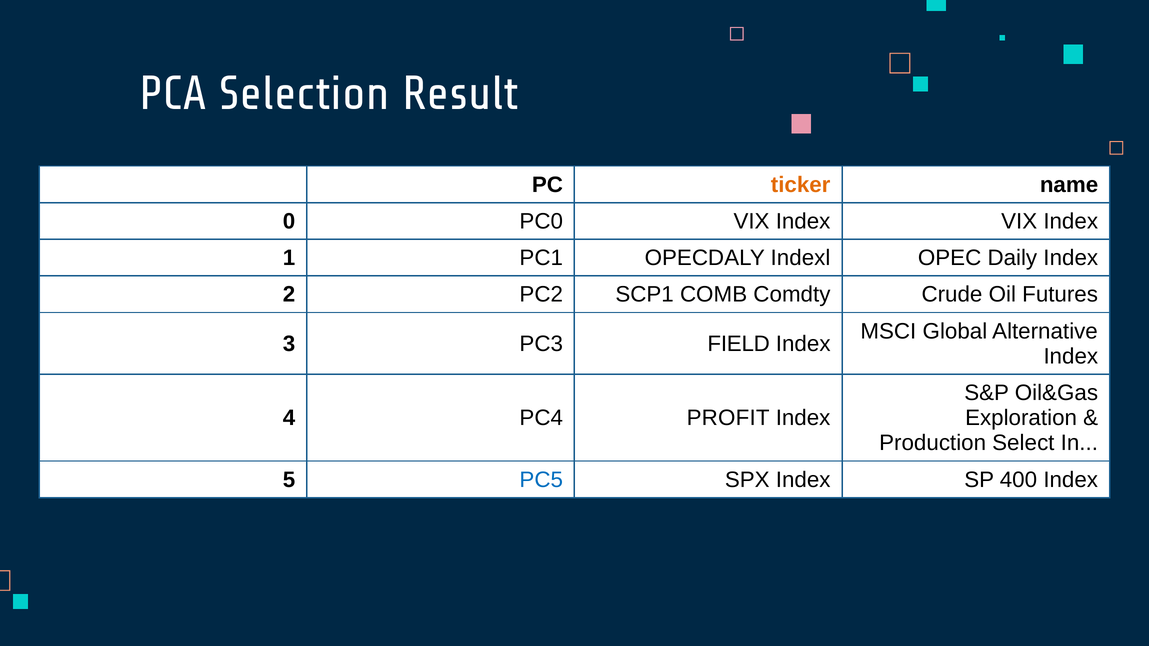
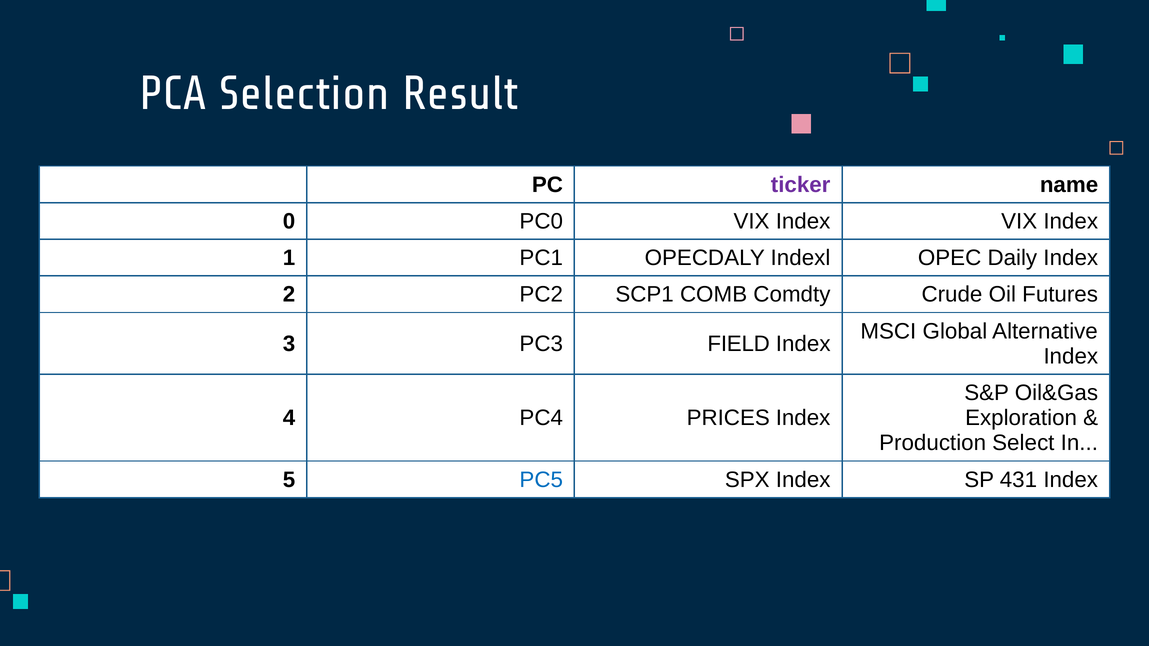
ticker colour: orange -> purple (801, 185)
PROFIT: PROFIT -> PRICES (728, 418)
400: 400 -> 431 (1018, 480)
